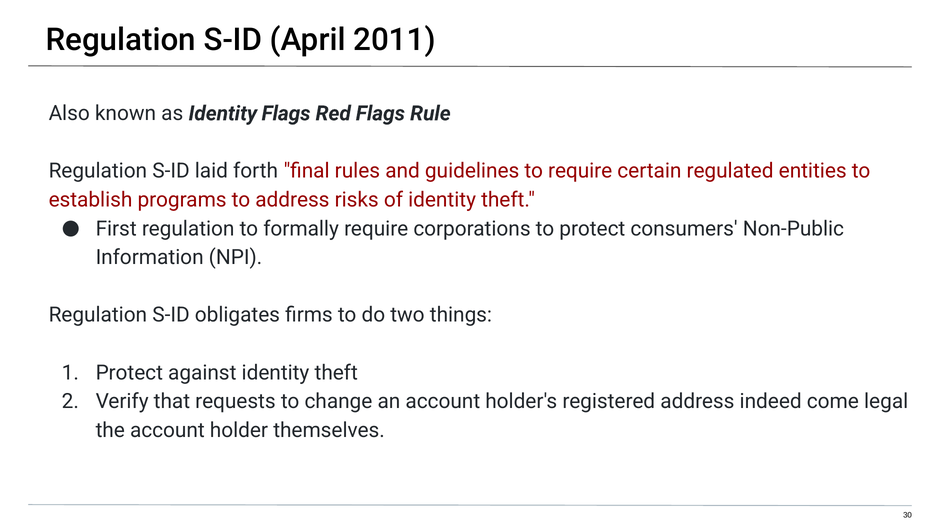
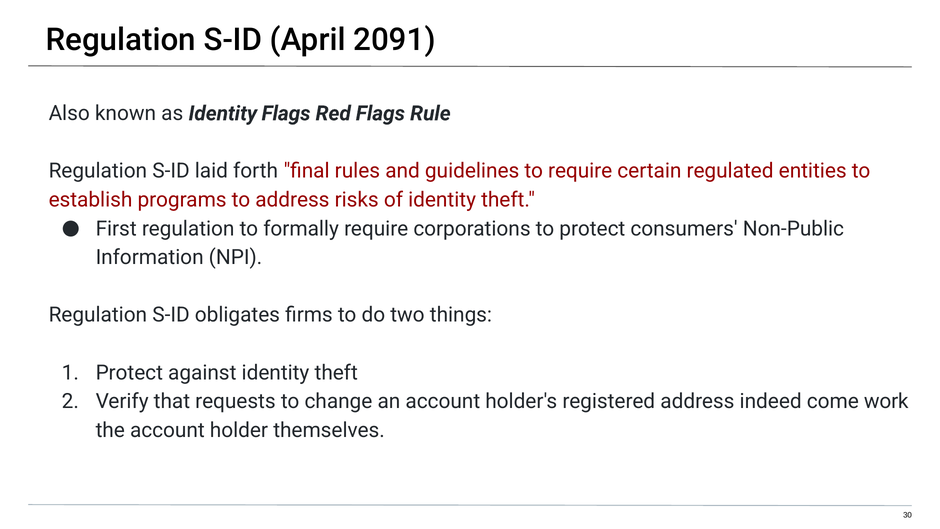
2011: 2011 -> 2091 (395, 40)
legal: legal -> work (886, 401)
